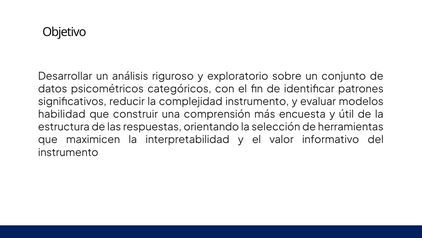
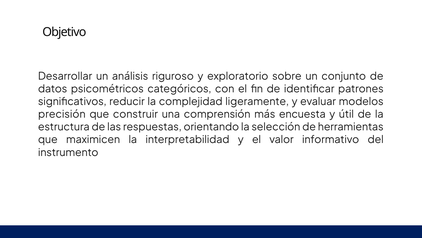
complejidad instrumento: instrumento -> ligeramente (257, 101)
habilidad: habilidad -> precisión (62, 114)
